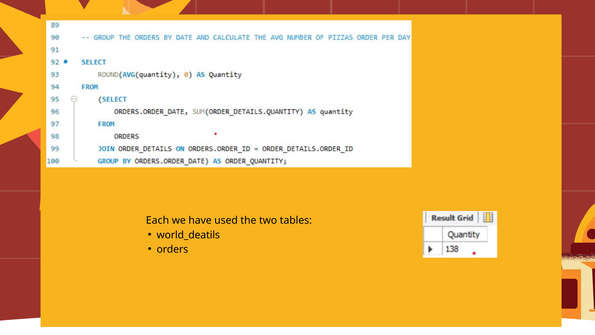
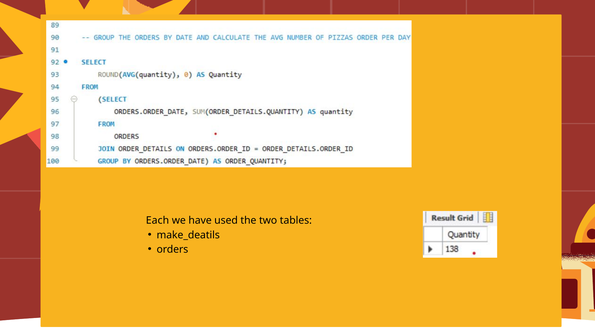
world_deatils: world_deatils -> make_deatils (188, 235)
